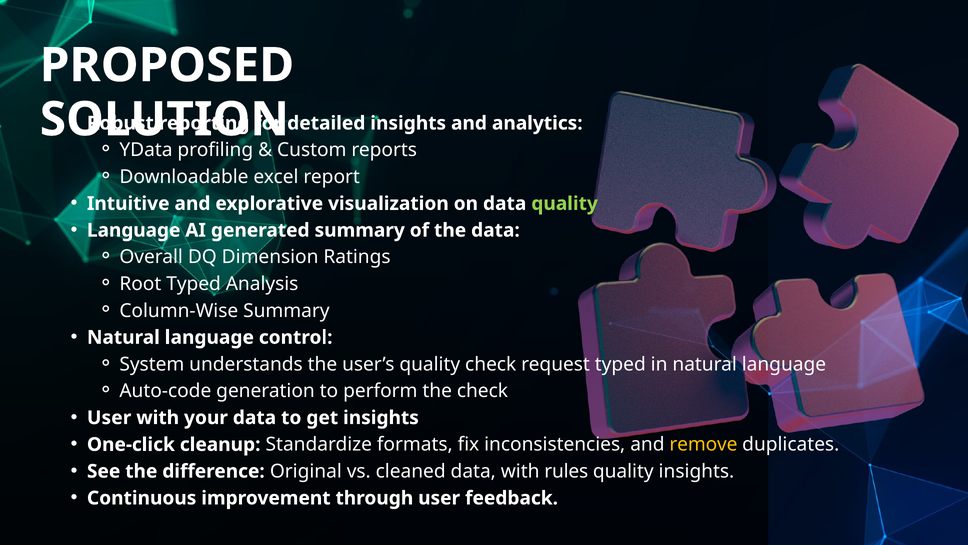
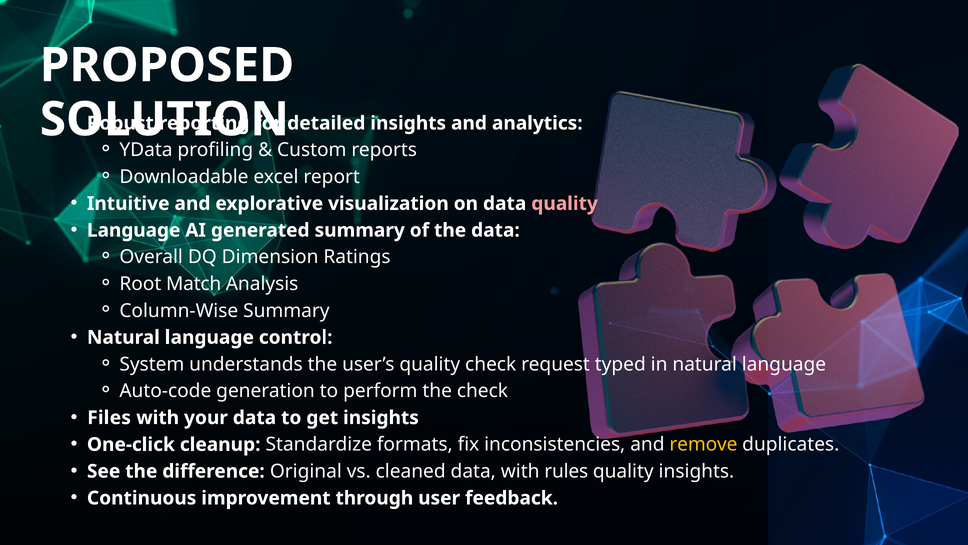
quality colour: light green -> pink (565, 203)
Root Typed: Typed -> Match (194, 284)
User: User -> Files (109, 417)
